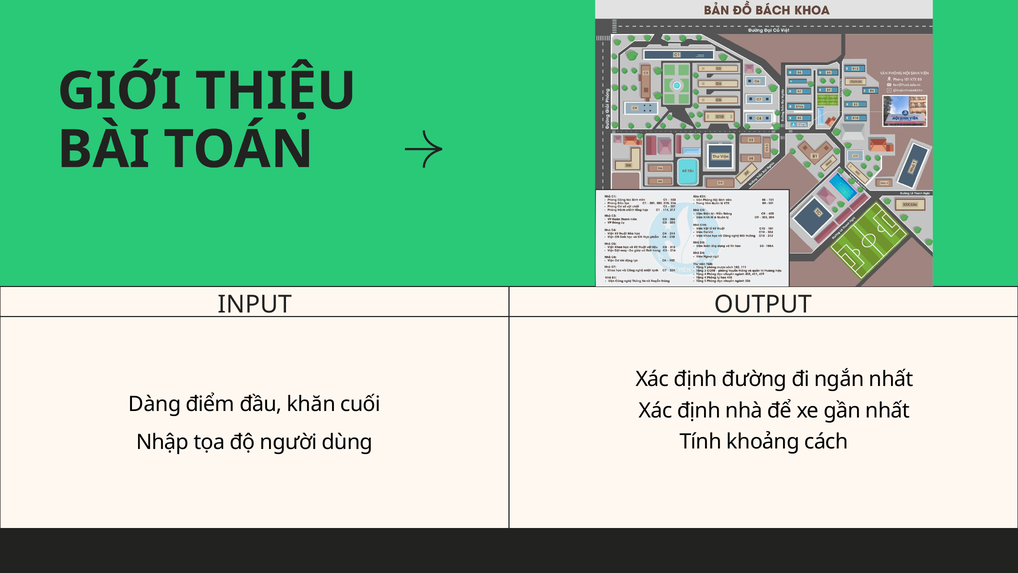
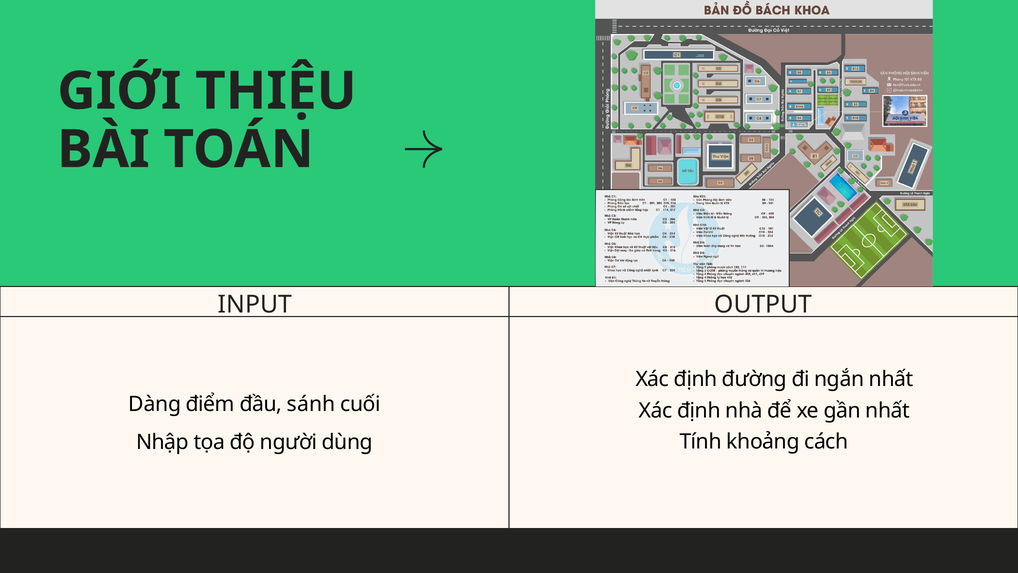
khăn: khăn -> sánh (311, 404)
